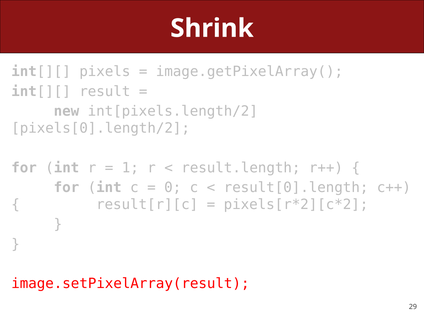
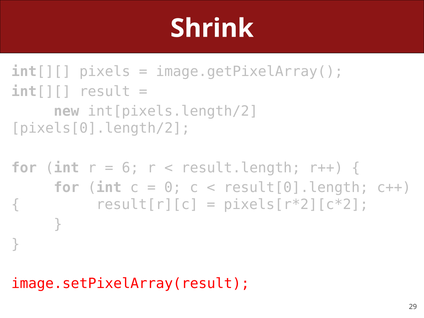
1: 1 -> 6 (130, 168)
